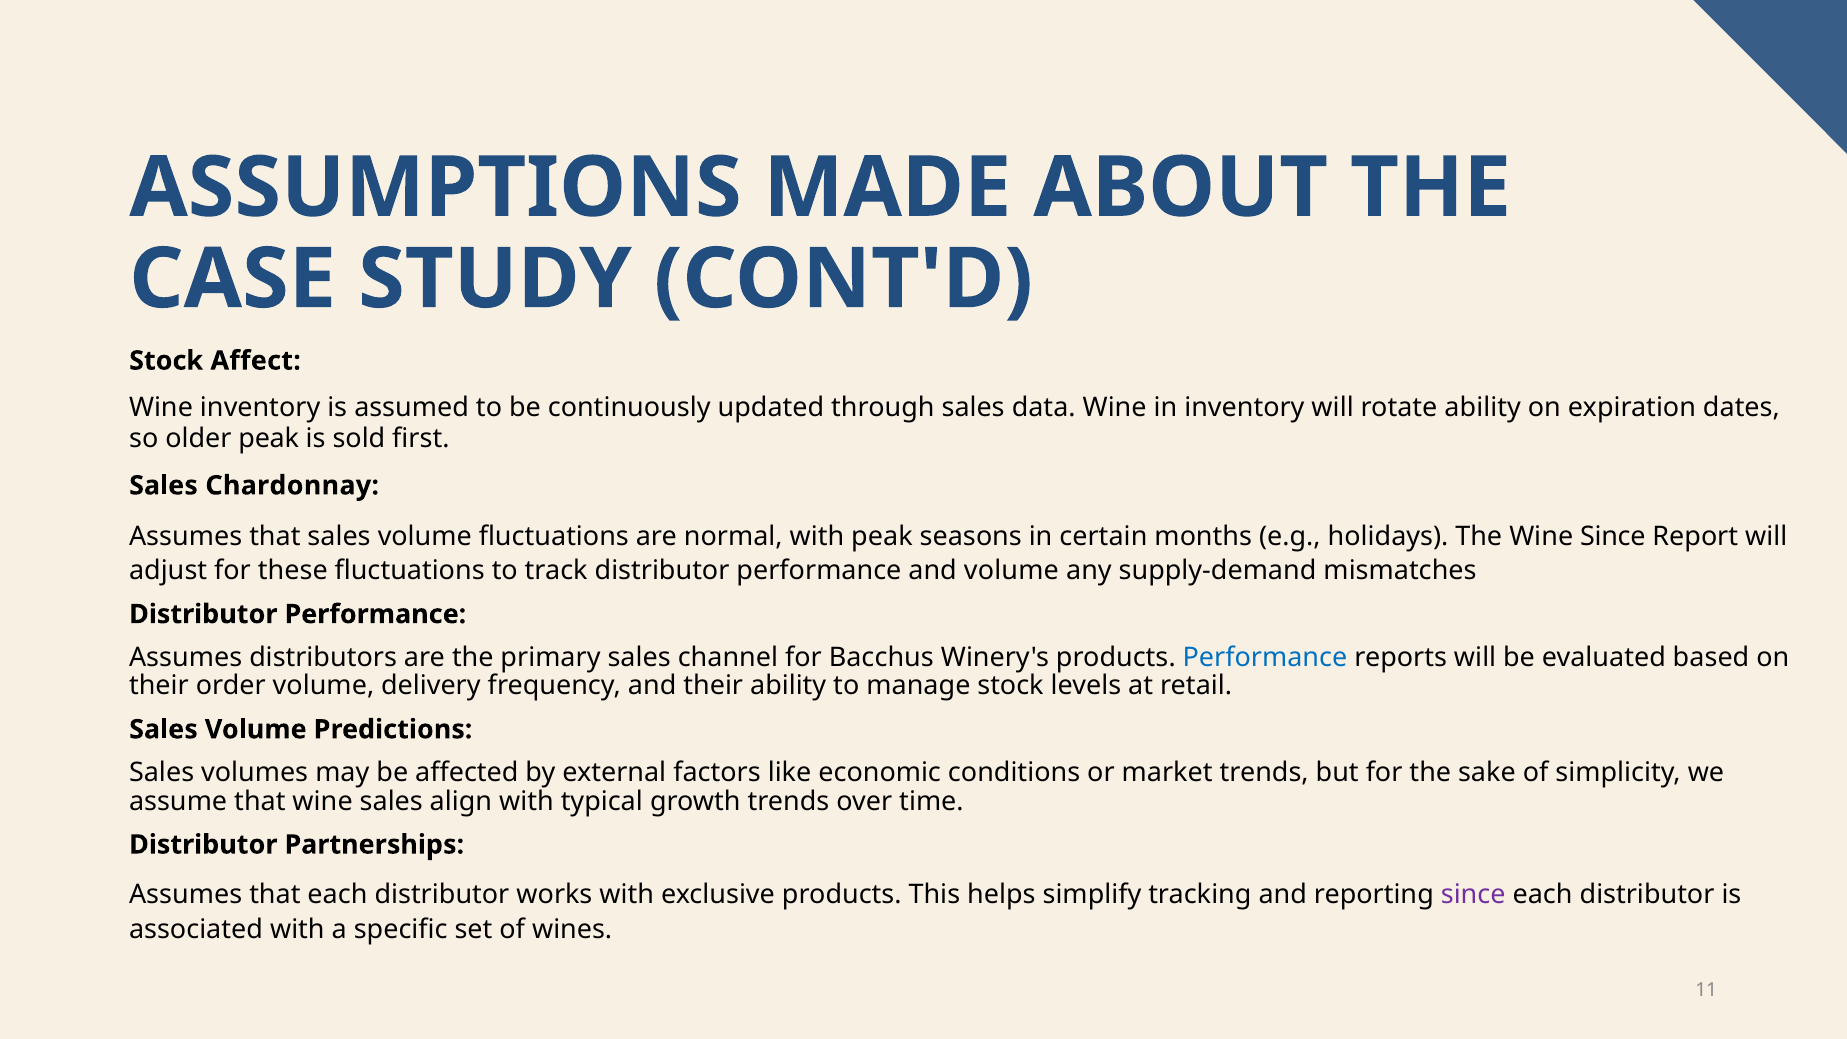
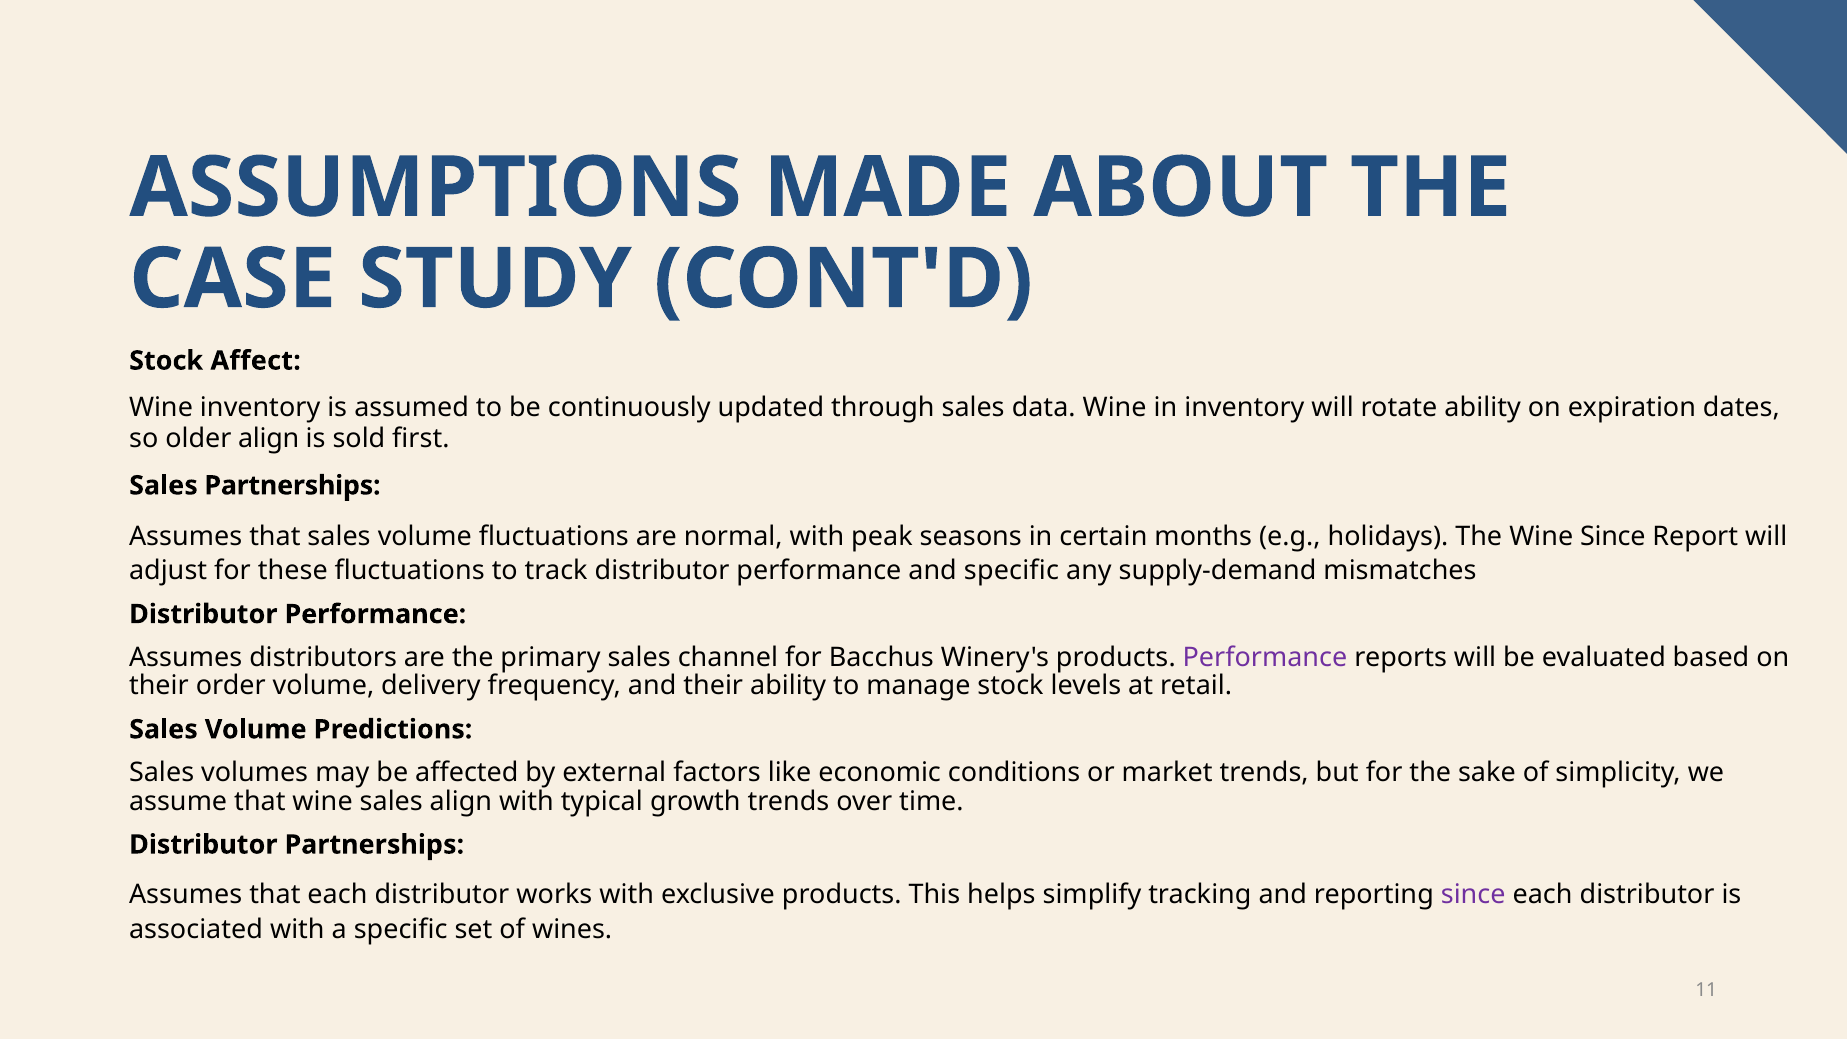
older peak: peak -> align (269, 439)
Sales Chardonnay: Chardonnay -> Partnerships (292, 486)
and volume: volume -> specific (1011, 571)
Performance colour: blue -> purple (1265, 658)
